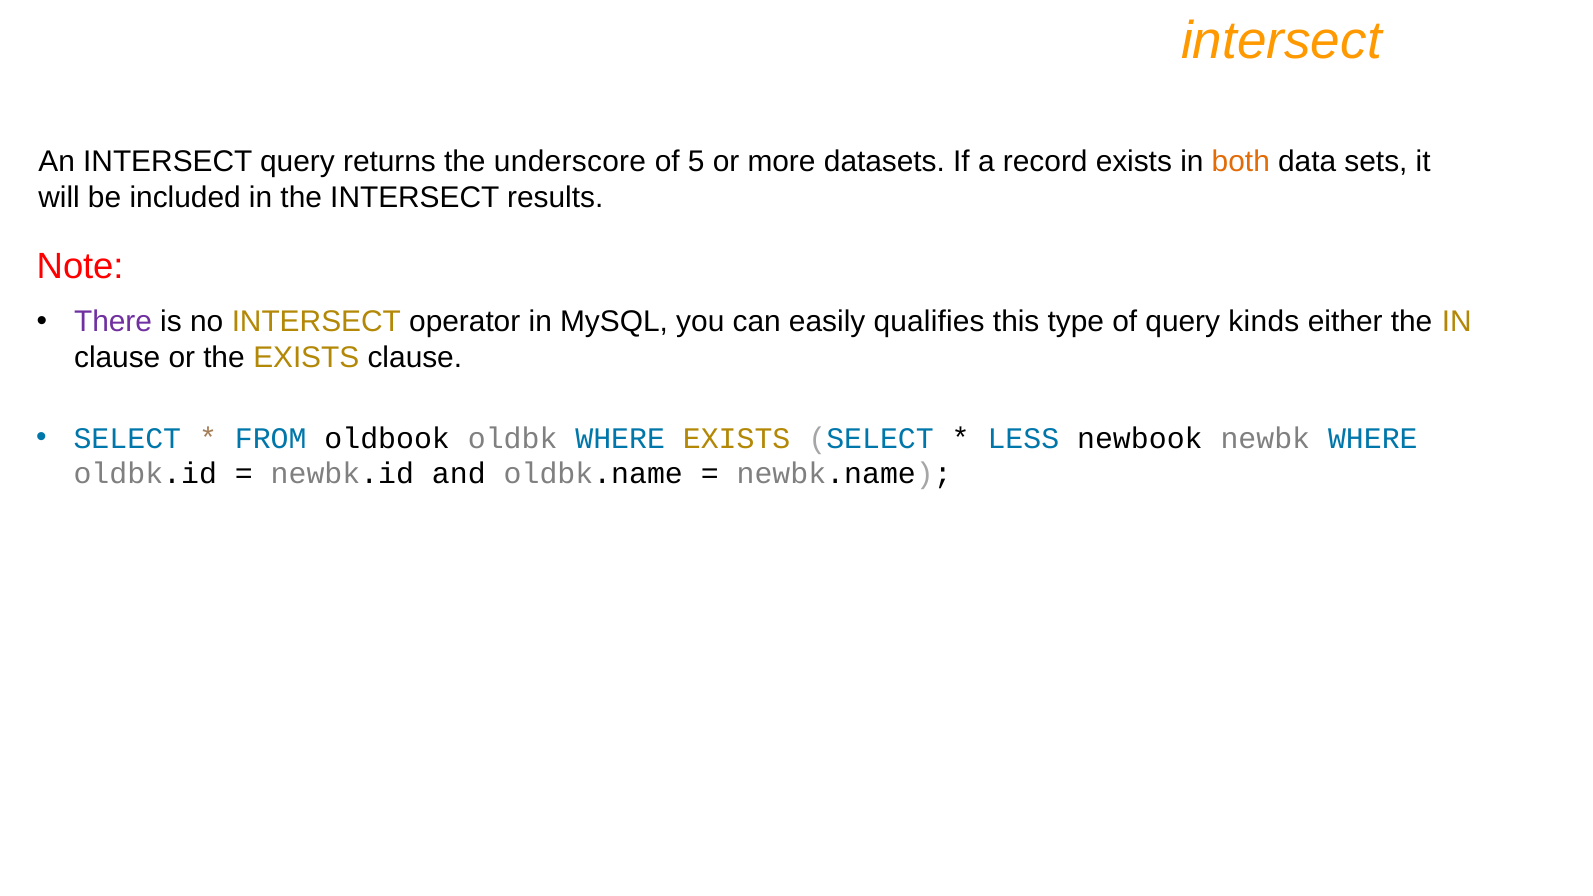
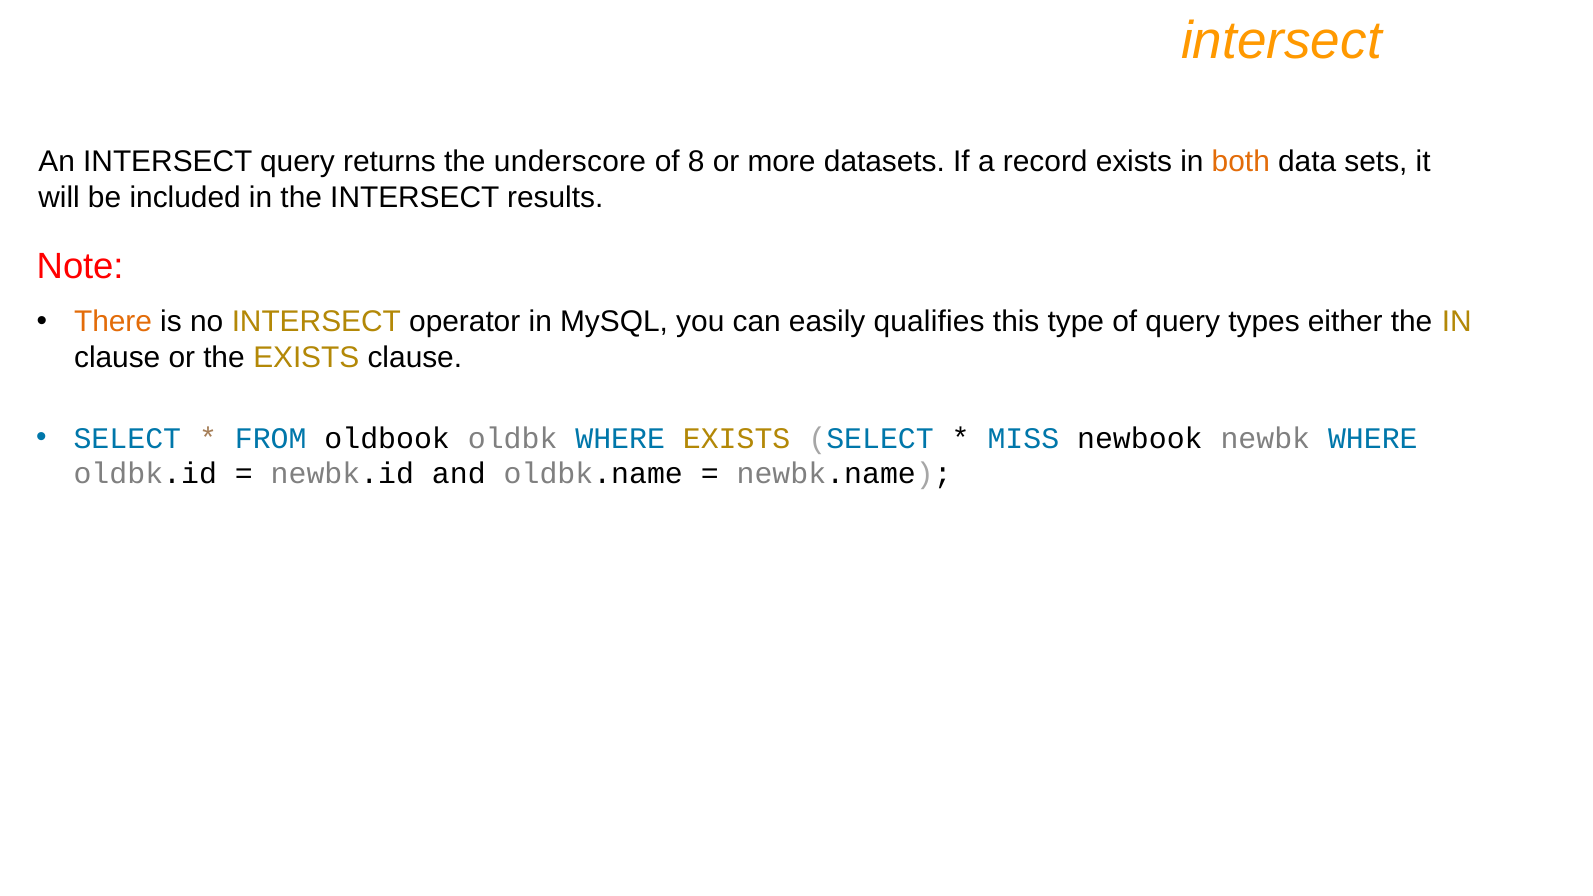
5: 5 -> 8 (696, 161)
There colour: purple -> orange (113, 322)
kinds: kinds -> types (1264, 322)
LESS: LESS -> MISS (1023, 438)
